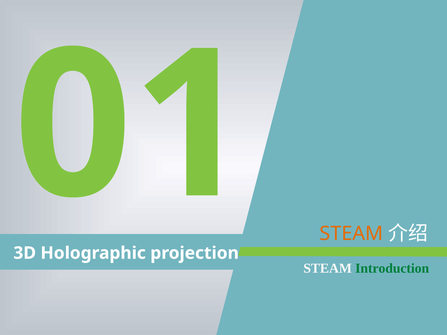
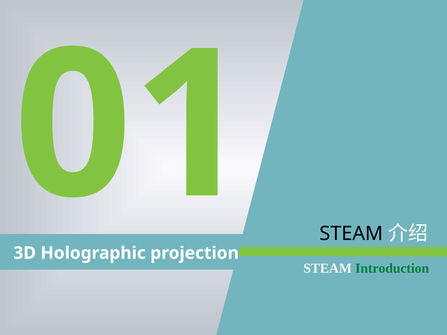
STEAM colour: orange -> black (351, 234)
